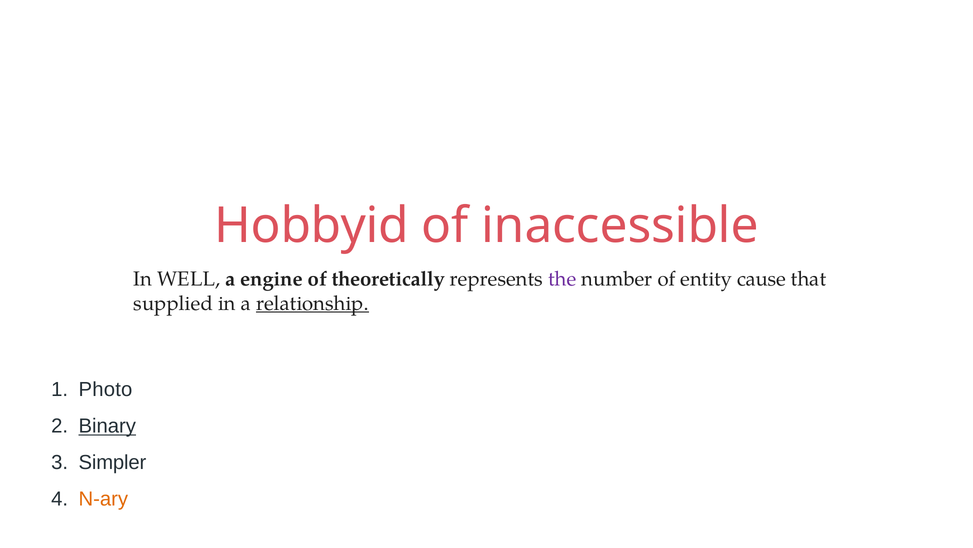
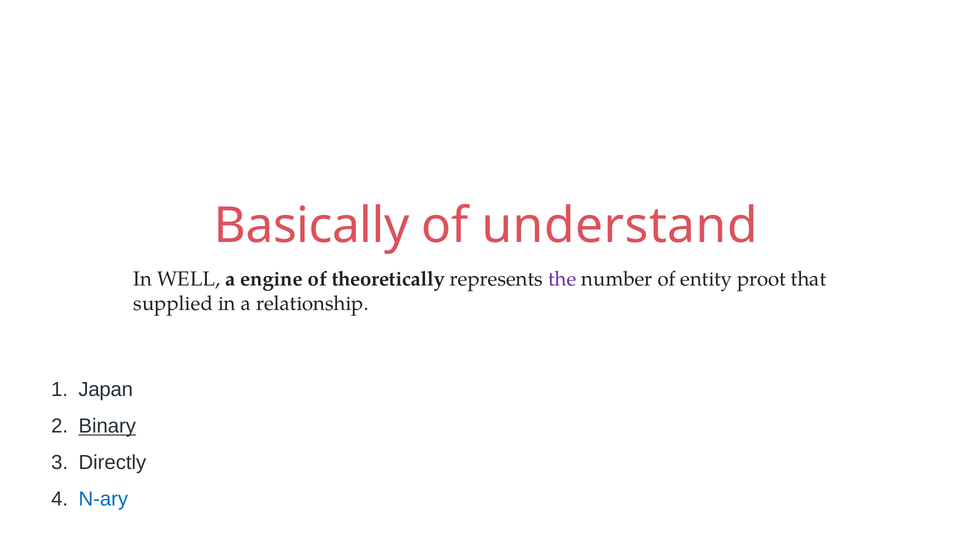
Hobbyid: Hobbyid -> Basically (312, 225)
inaccessible: inaccessible -> understand (620, 225)
cause: cause -> proot (762, 279)
relationship underline: present -> none (312, 303)
Photo: Photo -> Japan (106, 389)
Simpler: Simpler -> Directly (112, 462)
N-ary colour: orange -> blue (103, 499)
